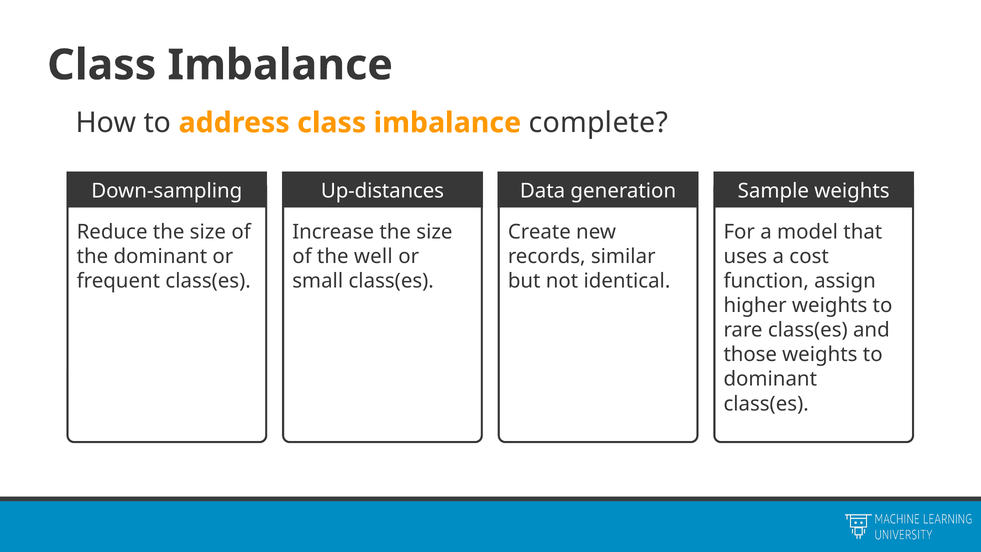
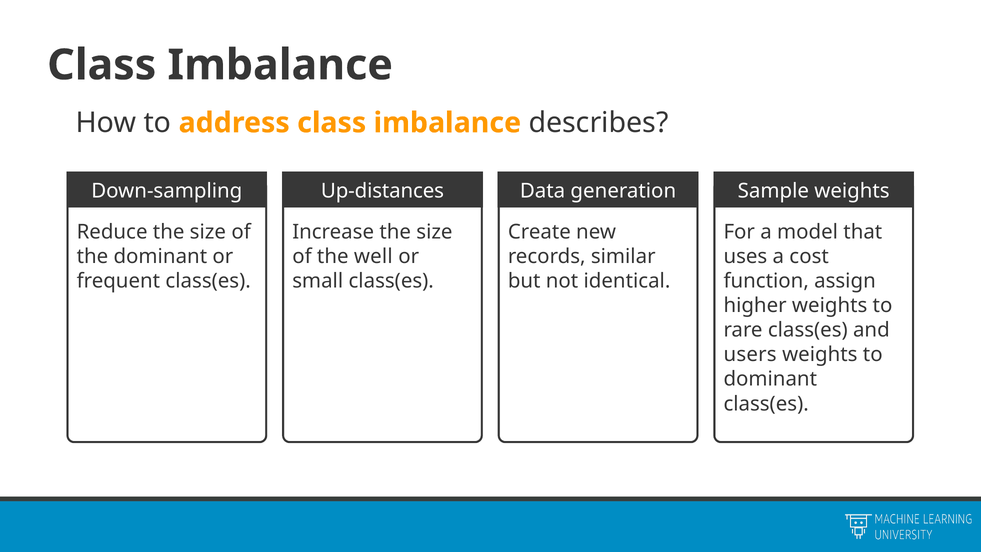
complete: complete -> describes (599, 123)
those: those -> users (750, 355)
